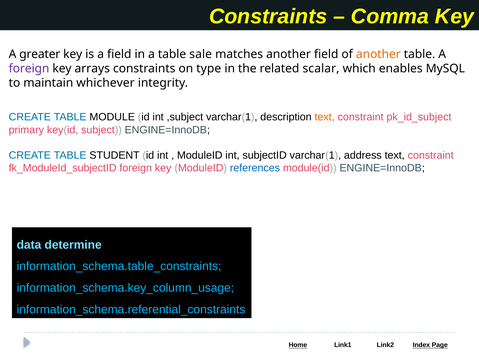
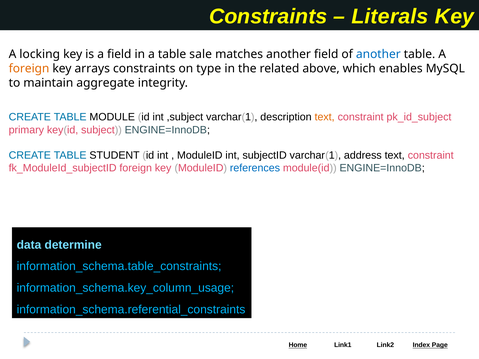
Comma: Comma -> Literals (390, 17)
greater: greater -> locking (40, 54)
another colour: orange -> blue (378, 54)
foreign colour: purple -> orange (29, 69)
scalar: scalar -> above (321, 69)
whichever: whichever -> aggregate (106, 83)
